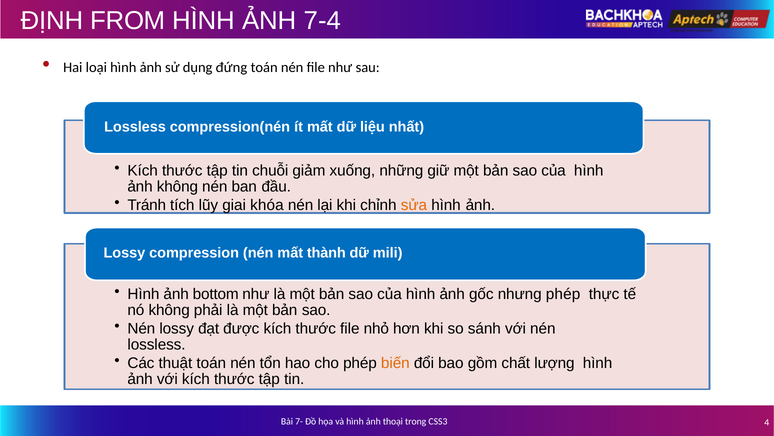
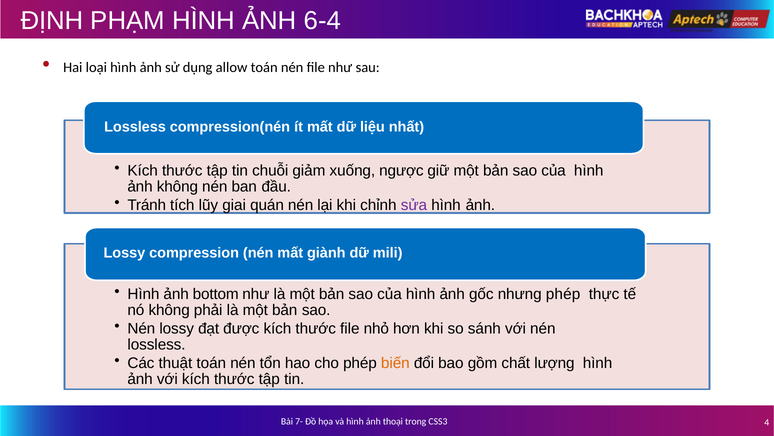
FROM: FROM -> PHẠM (128, 21)
7-4: 7-4 -> 6-4 (322, 21)
đứng: đứng -> allow (232, 67)
những: những -> ngược (401, 171)
khóa: khóa -> quán (267, 205)
sửa colour: orange -> purple (414, 205)
thành: thành -> giành (326, 253)
